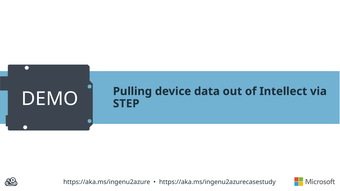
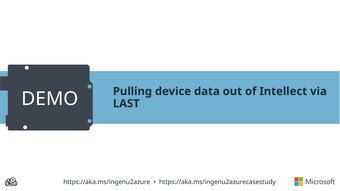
STEP: STEP -> LAST (126, 104)
